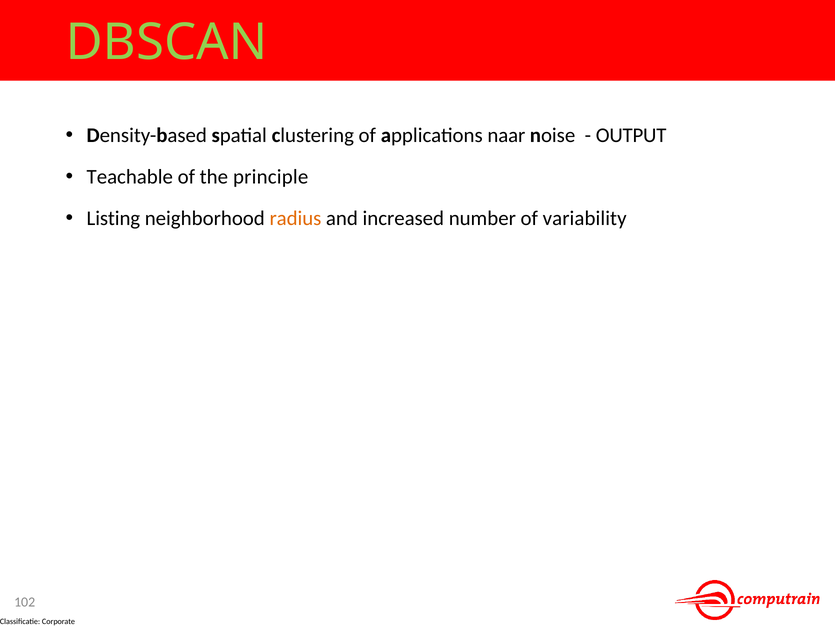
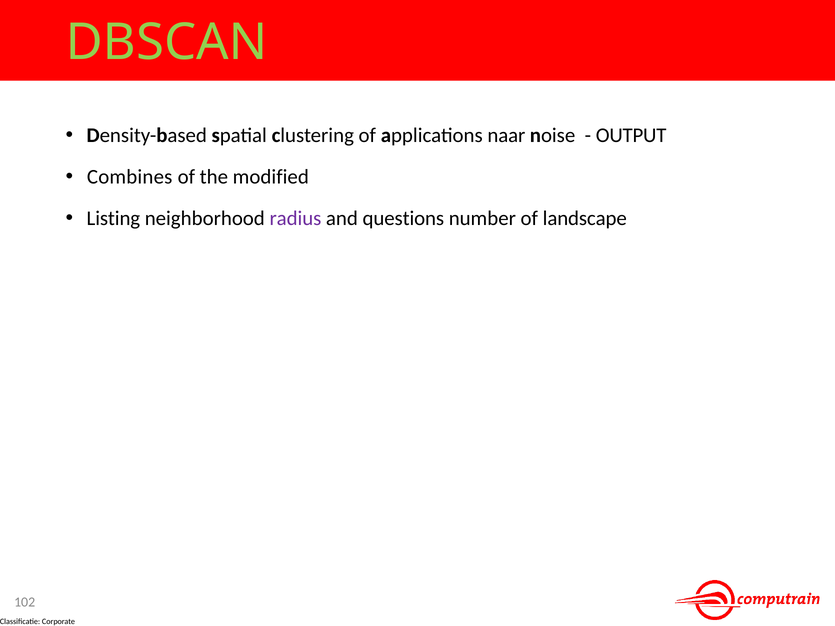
Teachable: Teachable -> Combines (130, 177)
principle: principle -> modified (271, 177)
radius colour: orange -> purple (295, 219)
increased: increased -> questions (403, 219)
variability: variability -> landscape (585, 219)
